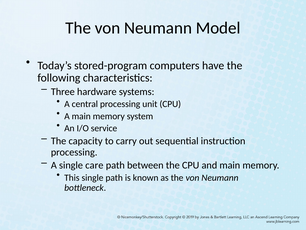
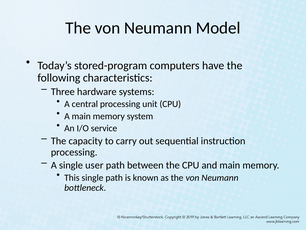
care: care -> user (94, 165)
